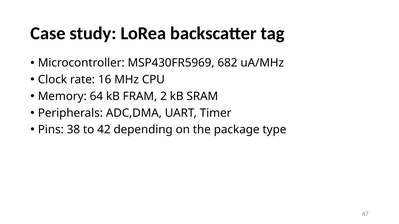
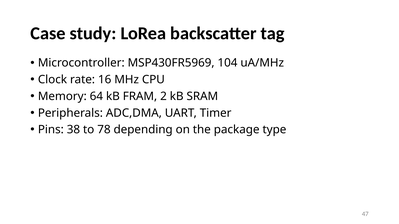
682: 682 -> 104 (227, 63)
42: 42 -> 78 (104, 130)
